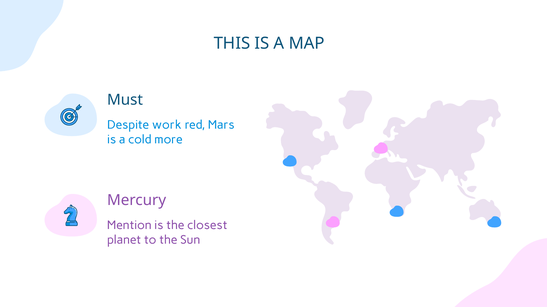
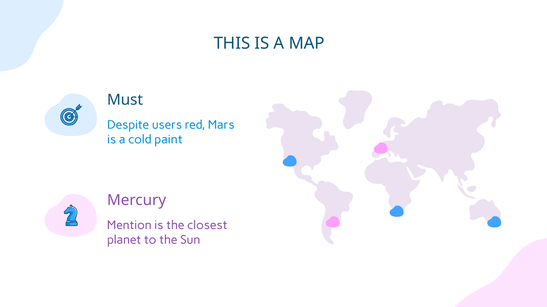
work: work -> users (167, 125)
more: more -> paint (168, 140)
